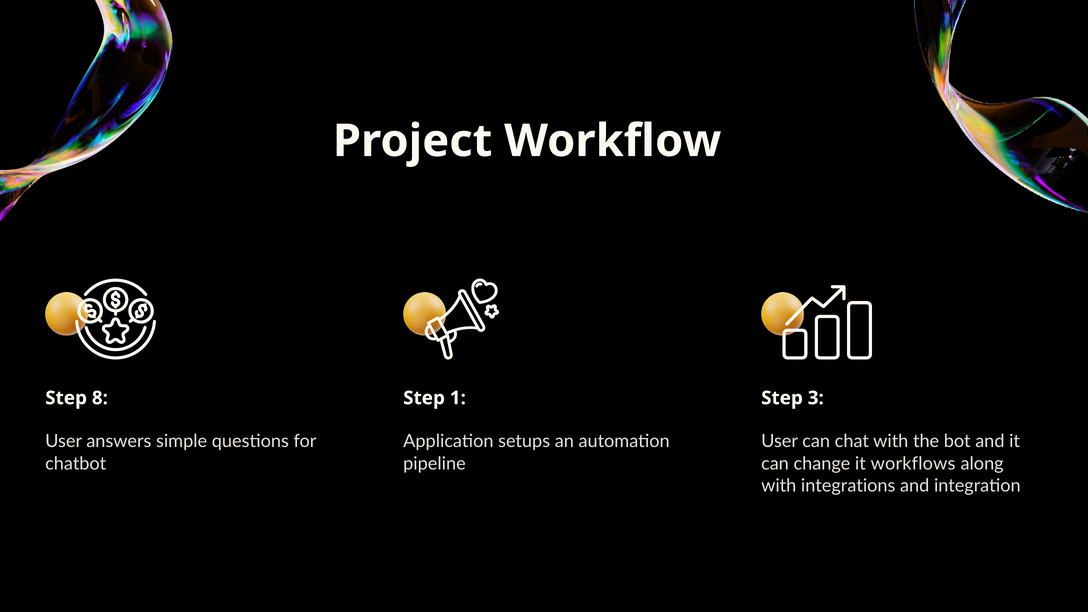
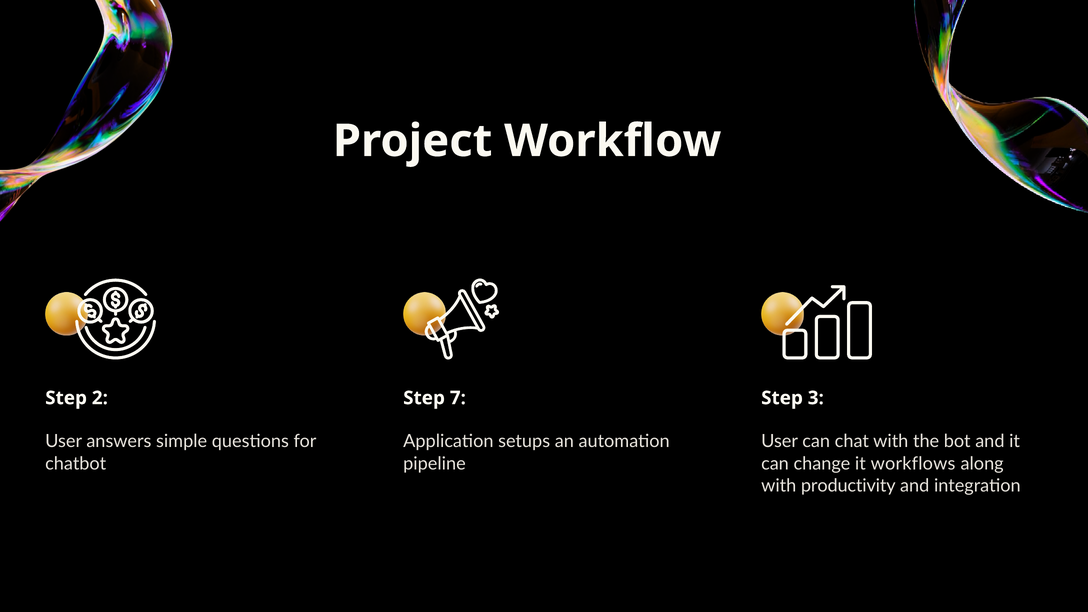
8: 8 -> 2 (100, 398)
1: 1 -> 7 (458, 398)
integrations: integrations -> productivity (848, 486)
